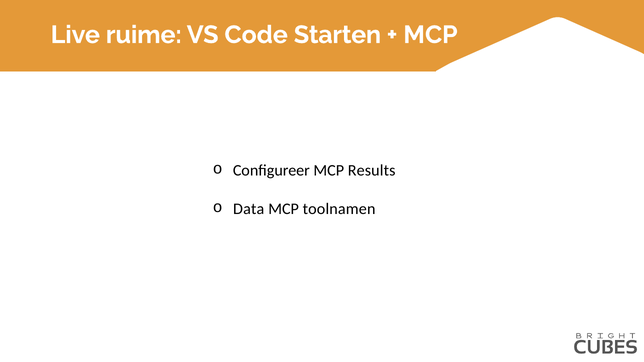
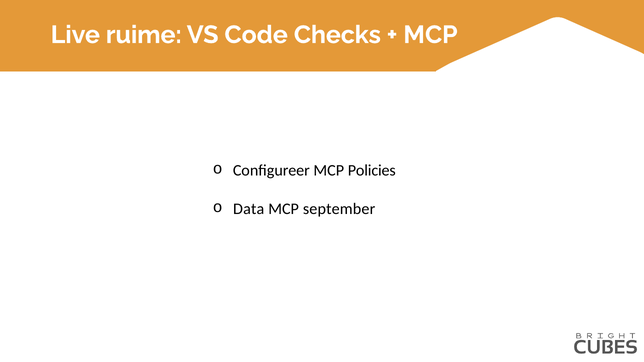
Starten: Starten -> Checks (337, 35)
Results: Results -> Policies (372, 171)
toolnamen: toolnamen -> september (339, 209)
